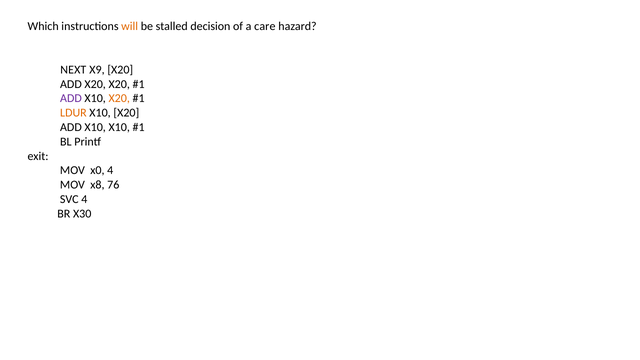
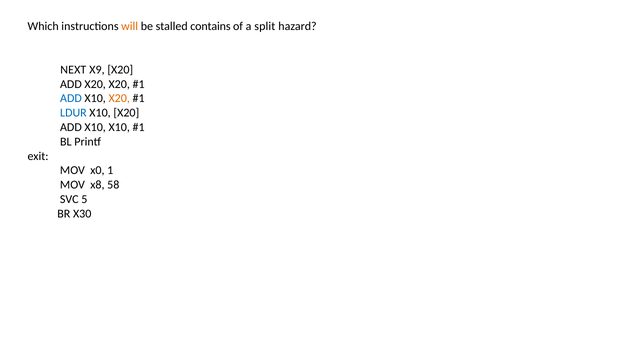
decision: decision -> contains (210, 26)
care: care -> split (265, 26)
ADD colour: purple -> blue (71, 98)
LDUR colour: orange -> blue (73, 113)
x0 4: 4 -> 1 (110, 170)
76: 76 -> 58 (113, 185)
SVC 4: 4 -> 5 (84, 199)
